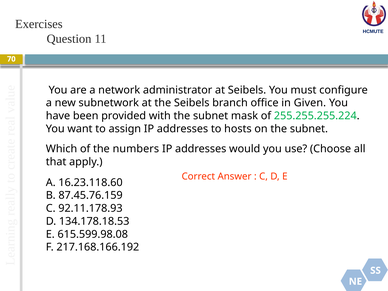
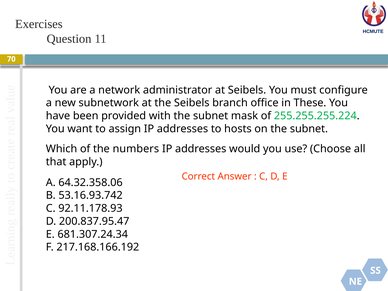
Given: Given -> These (310, 103)
16.23.118.60: 16.23.118.60 -> 64.32.358.06 (91, 182)
87.45.76.159: 87.45.76.159 -> 53.16.93.742 (91, 195)
134.178.18.53: 134.178.18.53 -> 200.837.95.47 (94, 221)
615.599.98.08: 615.599.98.08 -> 681.307.24.34 (93, 234)
